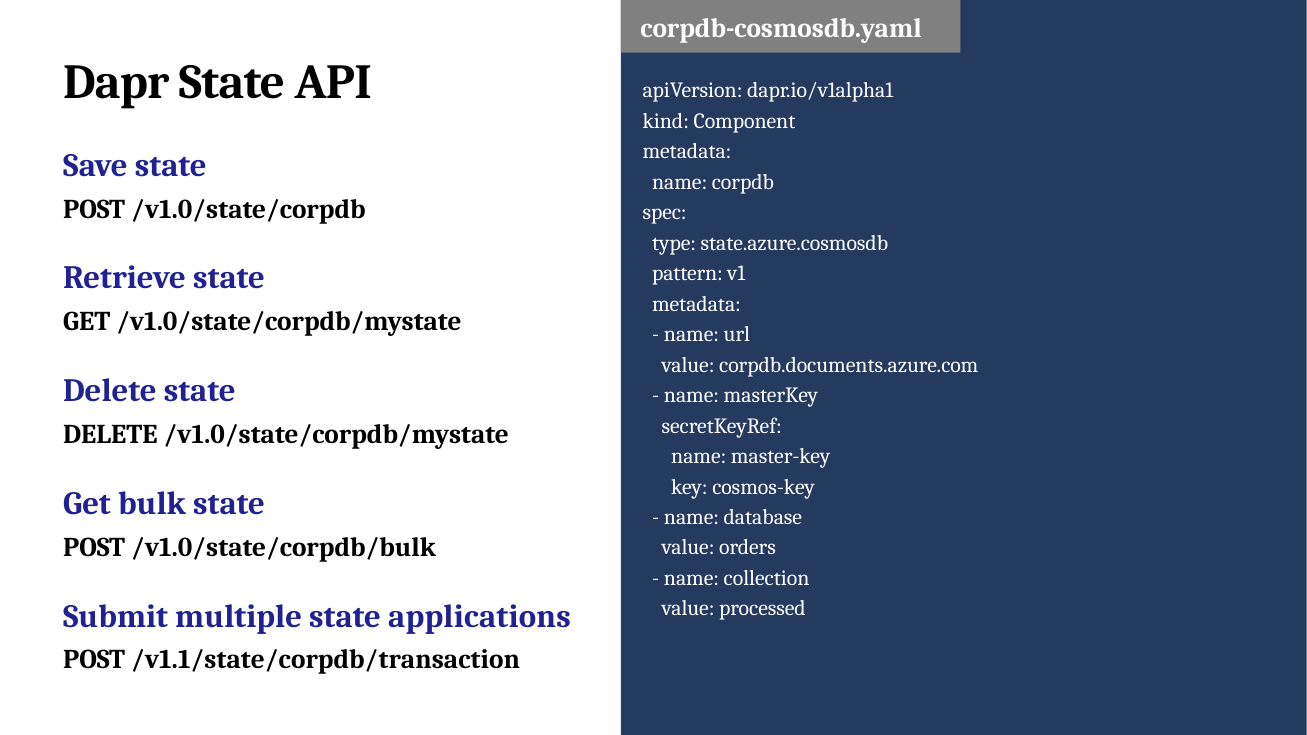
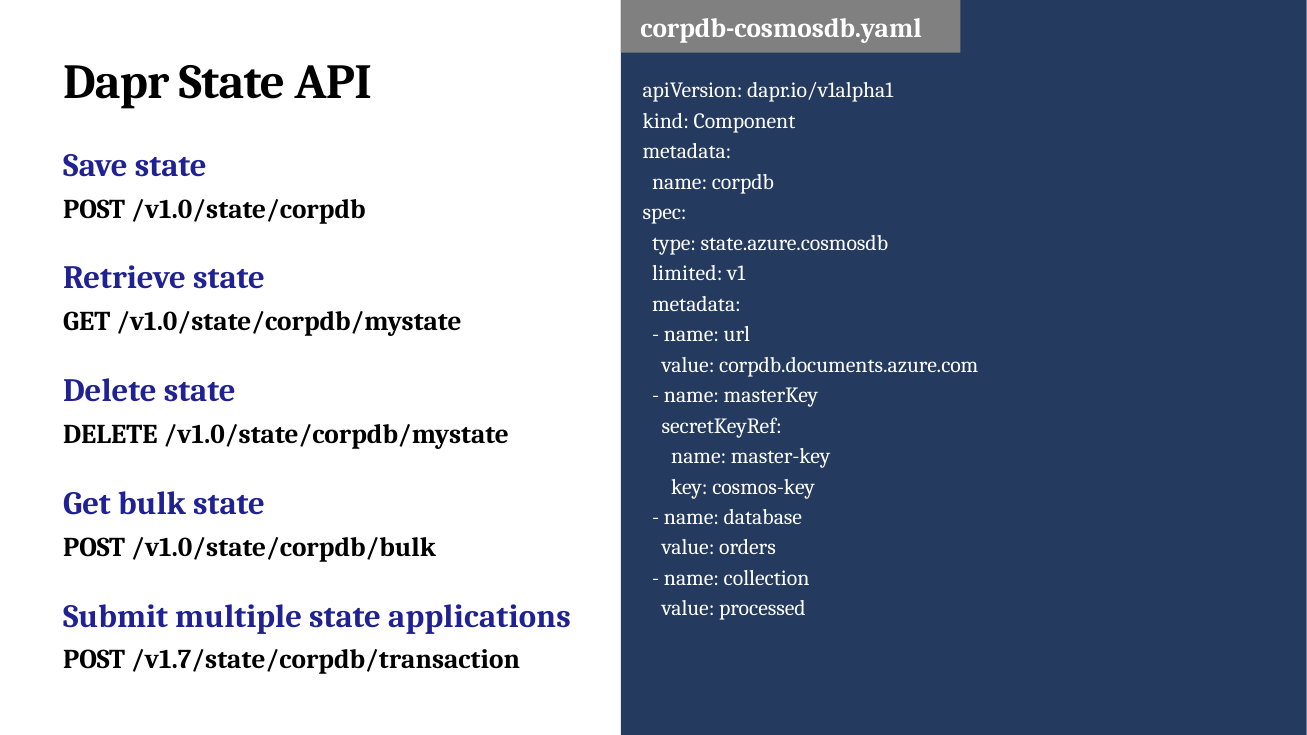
pattern: pattern -> limited (687, 274)
/v1.1/state/corpdb/transaction: /v1.1/state/corpdb/transaction -> /v1.7/state/corpdb/transaction (326, 660)
